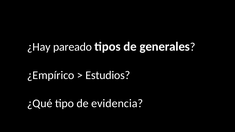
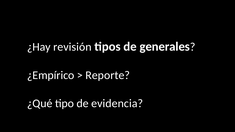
pareado: pareado -> revisión (72, 47)
Estudios: Estudios -> Reporte (108, 75)
